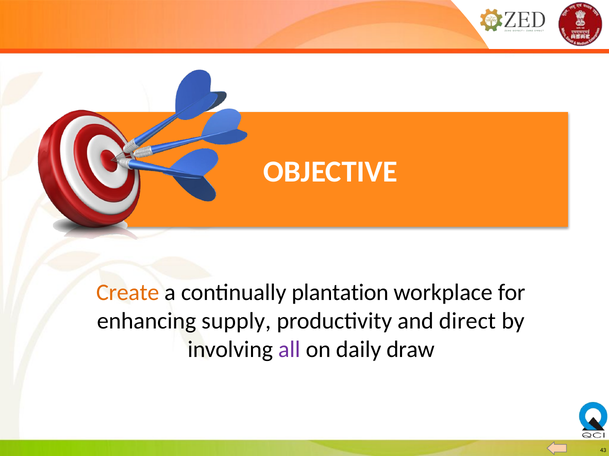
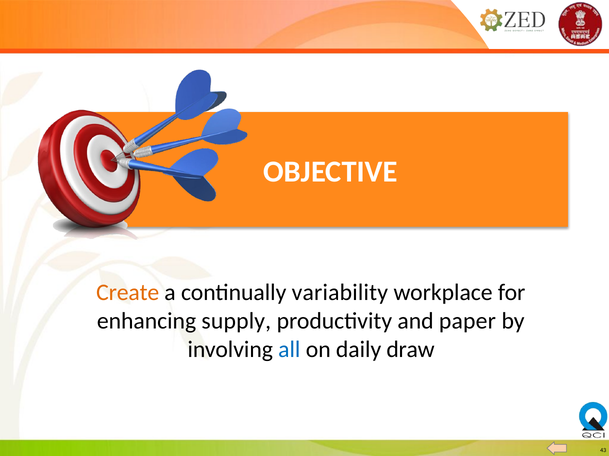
plantation: plantation -> variability (340, 293)
direct: direct -> paper (467, 321)
all colour: purple -> blue (289, 350)
